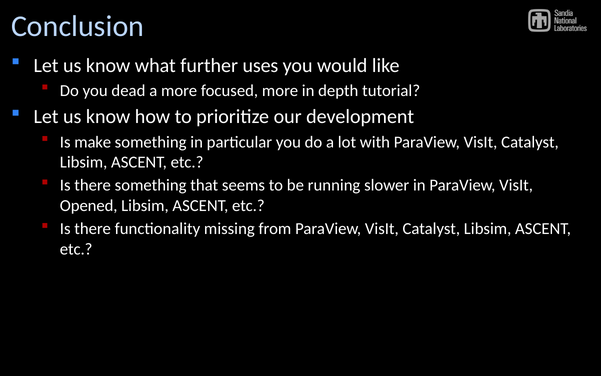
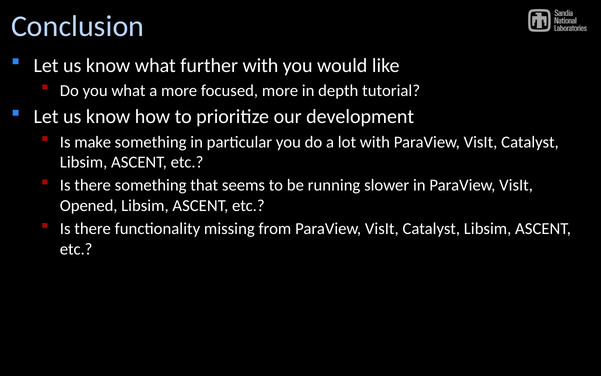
further uses: uses -> with (260, 65)
you dead: dead -> what (128, 90)
